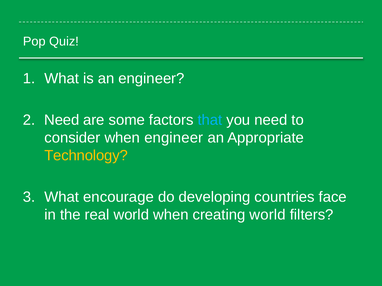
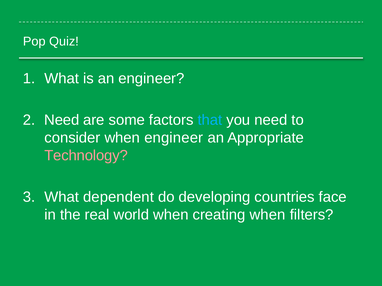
Technology colour: yellow -> pink (86, 156)
encourage: encourage -> dependent (118, 197)
creating world: world -> when (268, 215)
